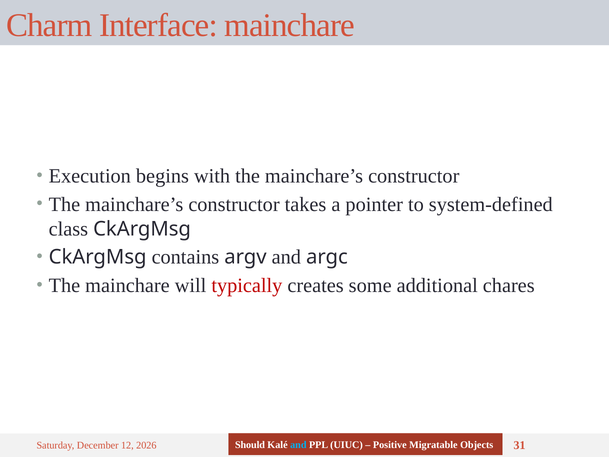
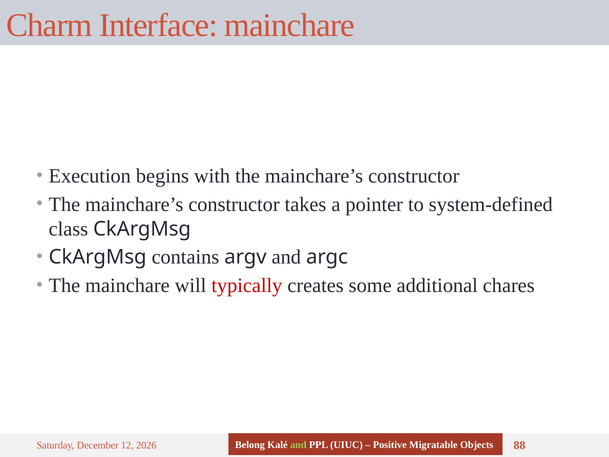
Should: Should -> Belong (250, 445)
and colour: light blue -> light green (298, 445)
31: 31 -> 88 (520, 445)
